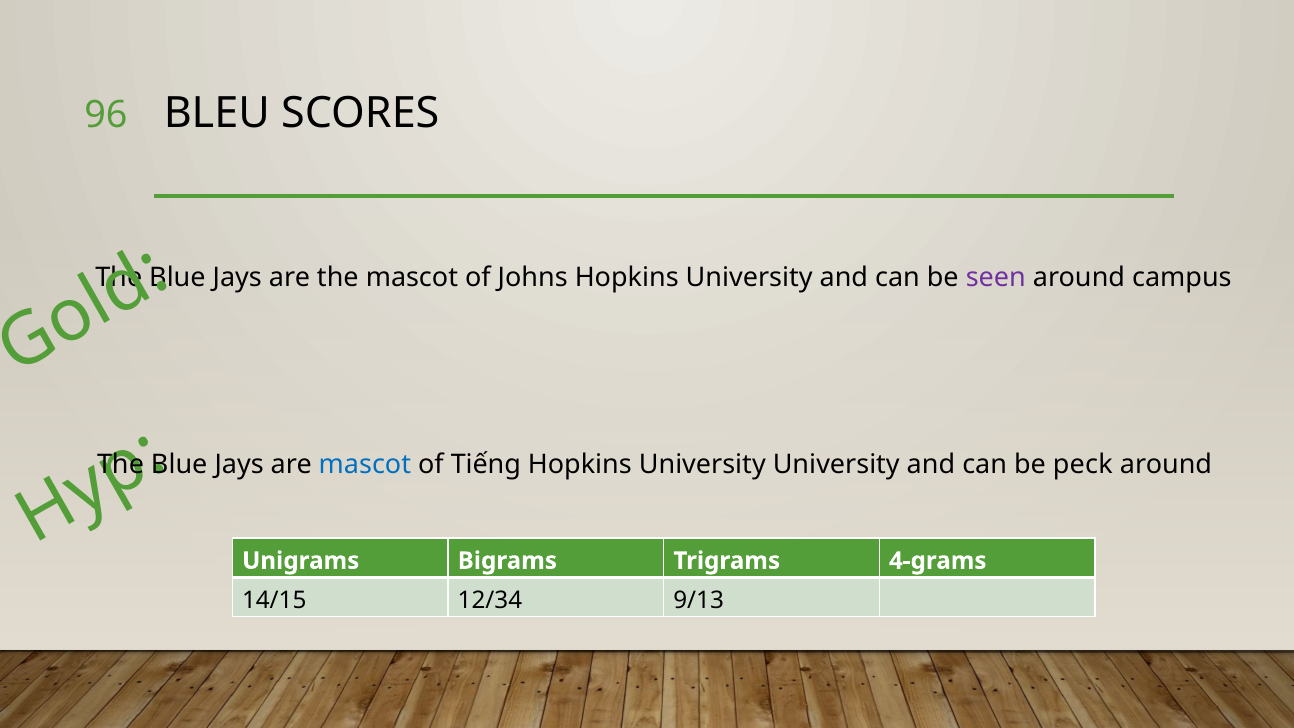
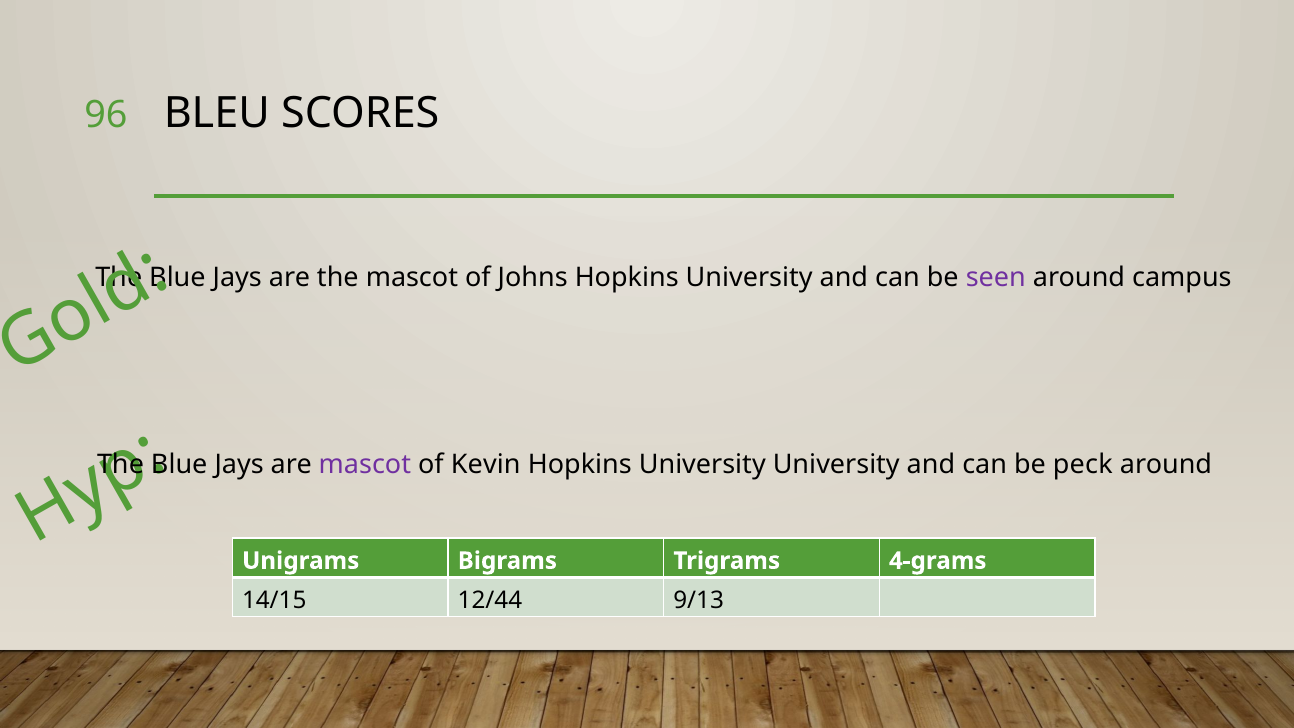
mascot colour: blue -> purple (365, 464)
Tiếng: Tiếng -> Kevin (486, 464)
12/34: 12/34 -> 12/44 (490, 600)
